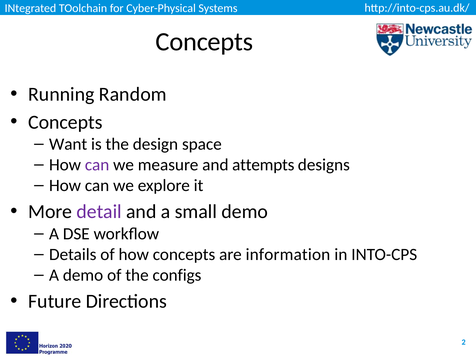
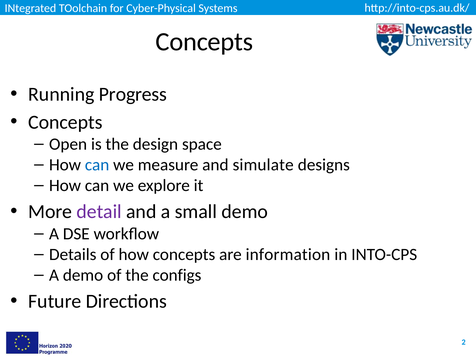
Random: Random -> Progress (133, 94)
Want: Want -> Open (68, 144)
can colour: purple -> blue (97, 165)
attempts: attempts -> simulate (263, 165)
